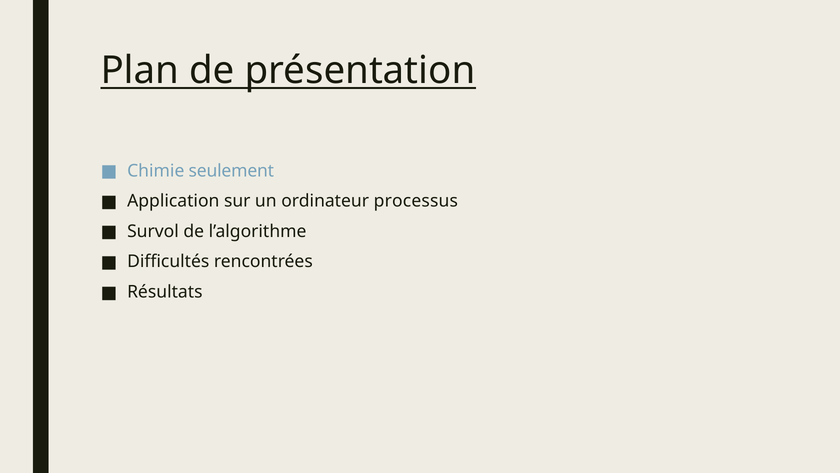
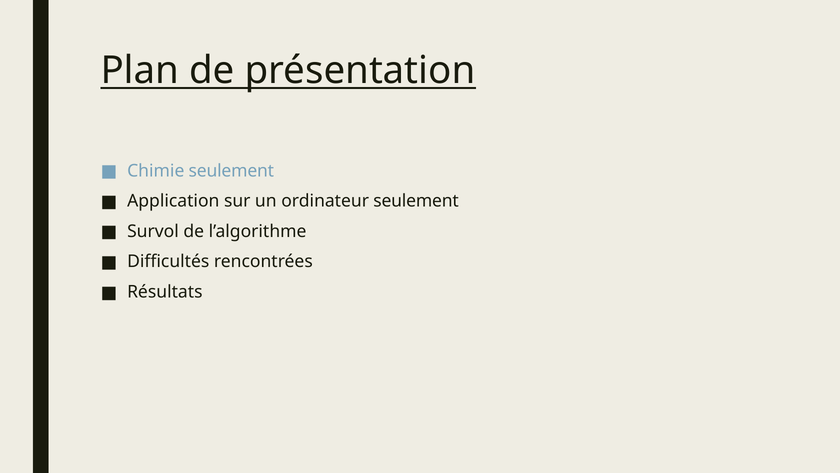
ordinateur processus: processus -> seulement (416, 201)
